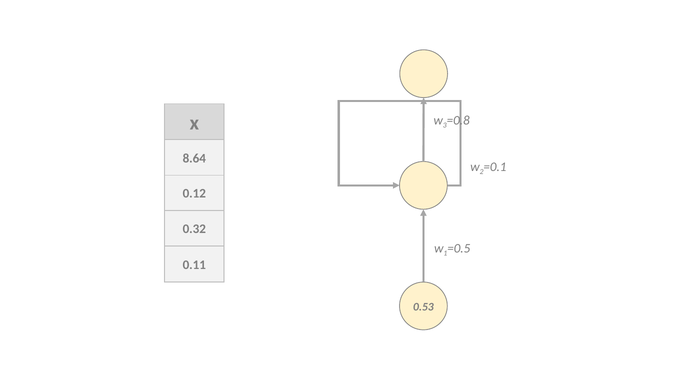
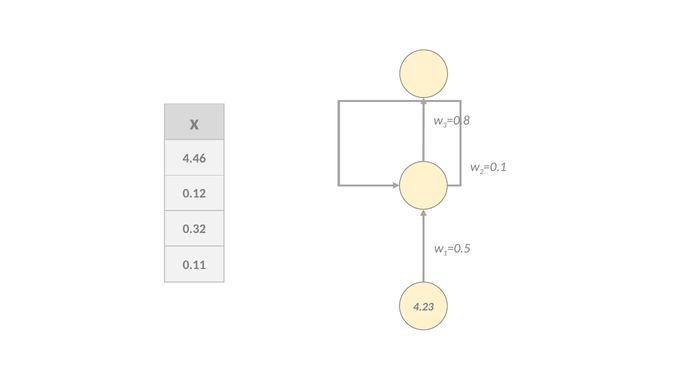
8.64: 8.64 -> 4.46 (194, 158)
0.53: 0.53 -> 4.23 (423, 307)
